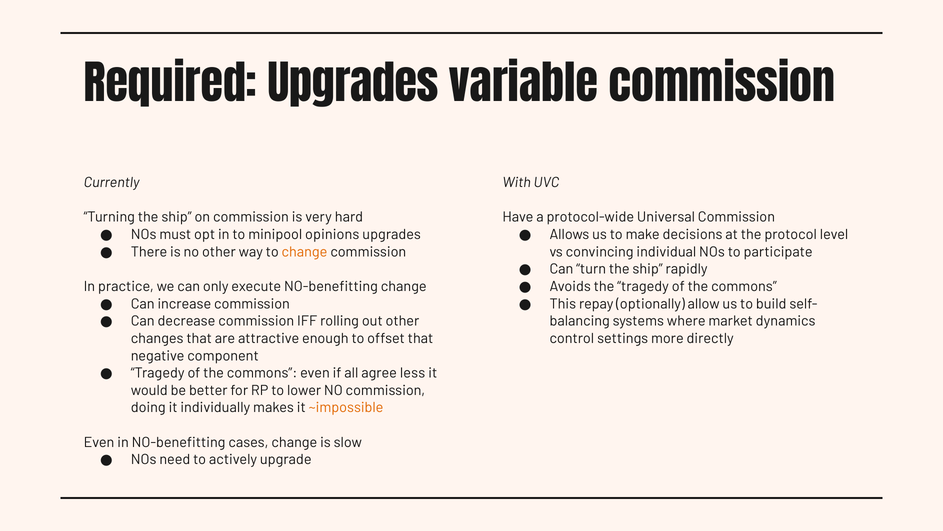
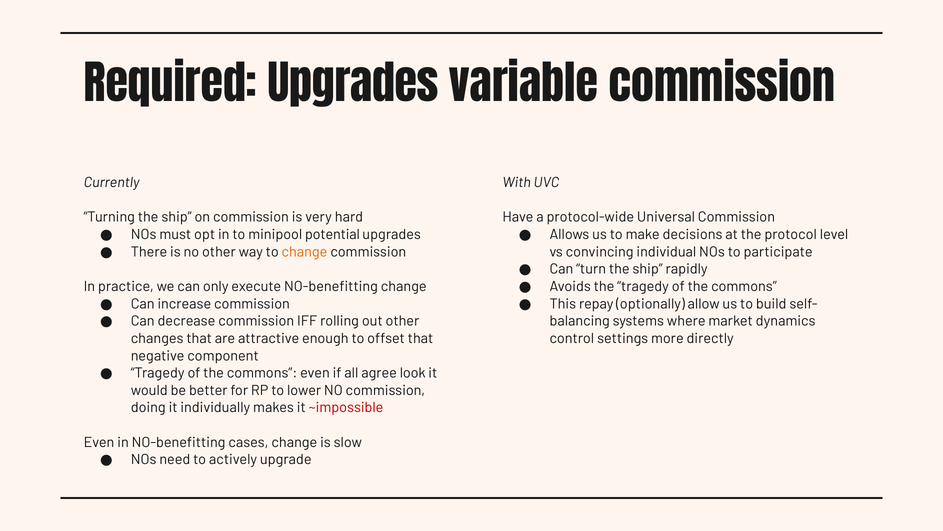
opinions: opinions -> potential (332, 234)
less: less -> look (413, 373)
~impossible colour: orange -> red (346, 407)
